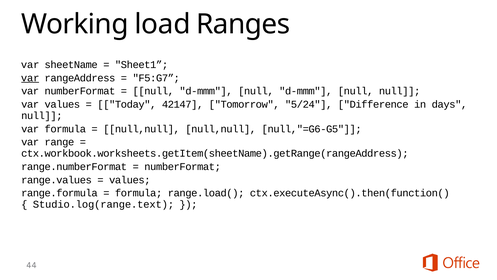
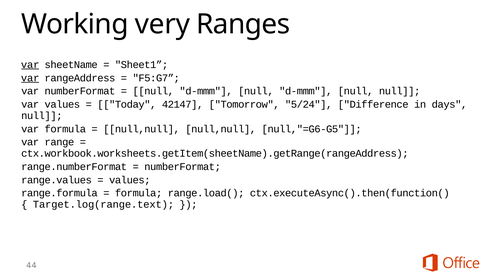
load: load -> very (162, 24)
var underline: none -> present (30, 65)
Studio.log(range.text: Studio.log(range.text -> Target.log(range.text (103, 204)
